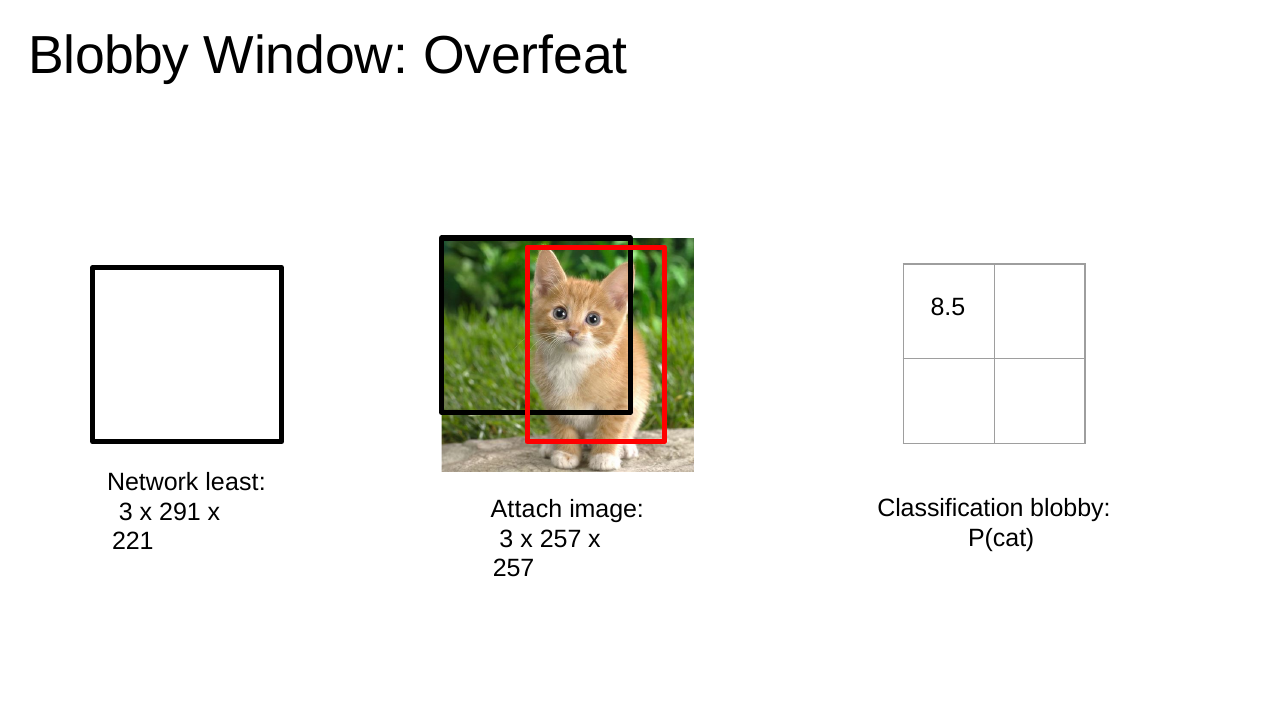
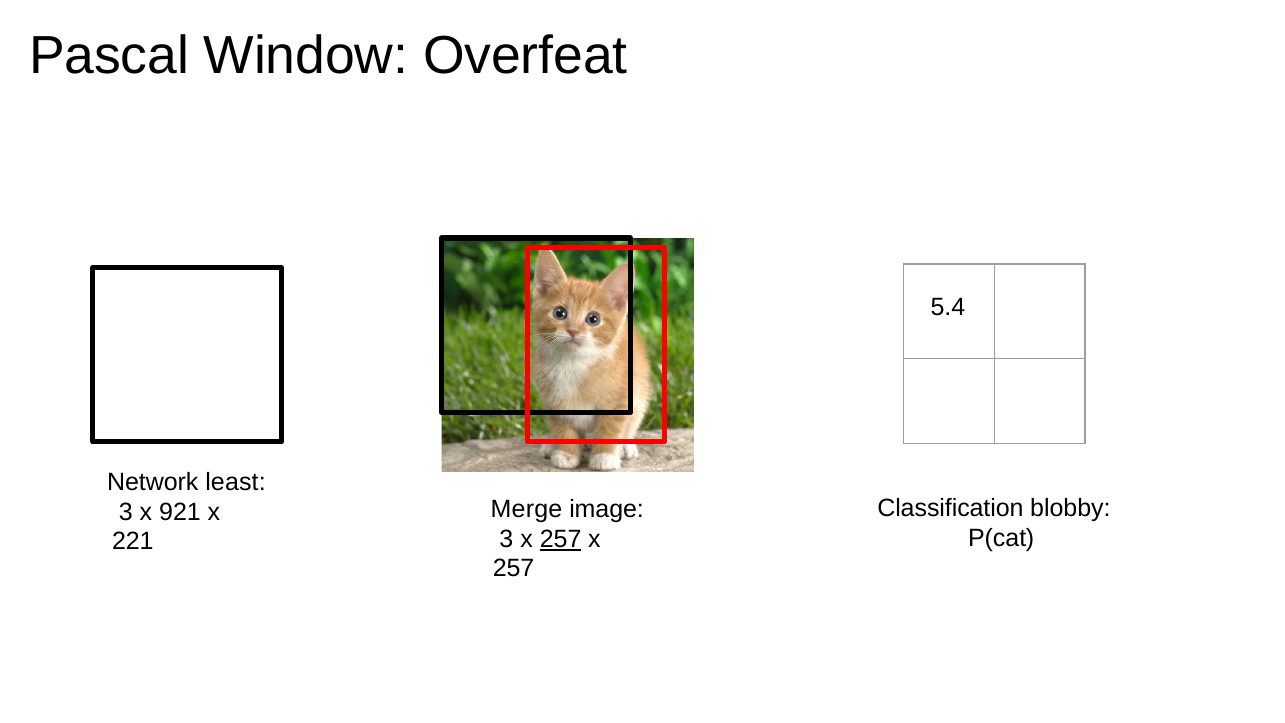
Blobby: Blobby -> Pascal (109, 56)
8.5: 8.5 -> 5.4 (948, 307)
Attach: Attach -> Merge (526, 509)
291: 291 -> 921 (180, 512)
257 underline: none -> present (561, 539)
